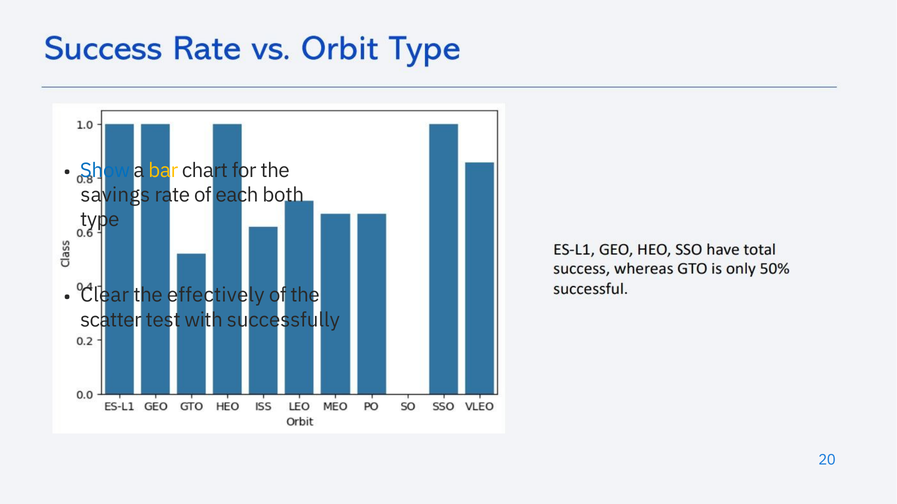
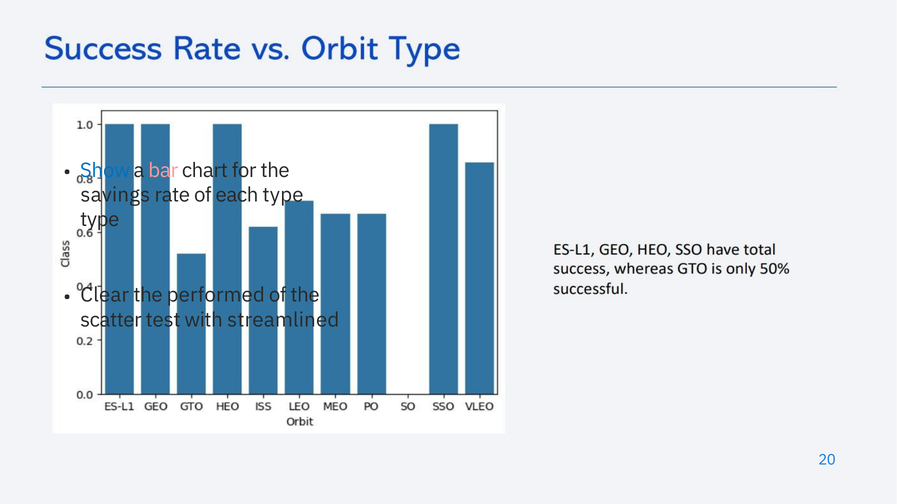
bar colour: yellow -> pink (163, 171)
each both: both -> type (283, 195)
effectively: effectively -> performed (216, 296)
successfully: successfully -> streamlined (283, 320)
